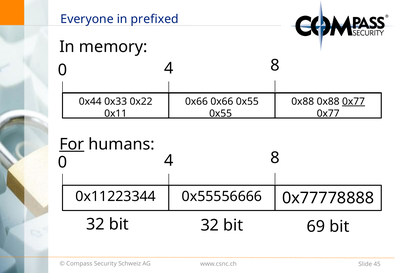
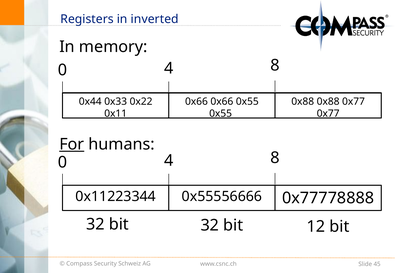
Everyone: Everyone -> Registers (87, 19)
prefixed: prefixed -> inverted (155, 19)
0x77 underline: present -> none (354, 102)
69: 69 -> 12 (316, 227)
